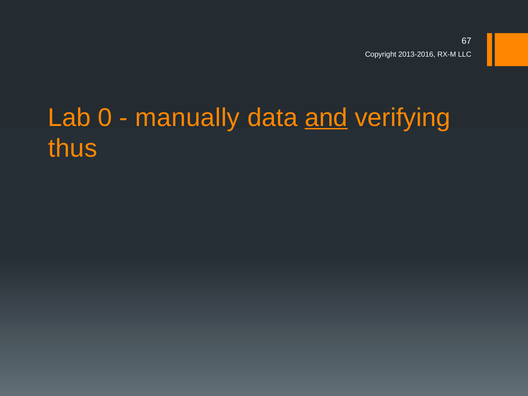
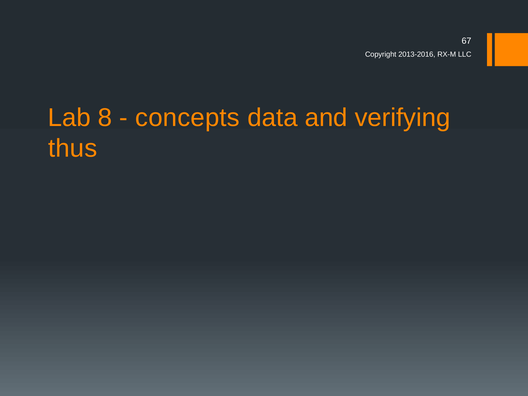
0: 0 -> 8 (105, 118)
manually: manually -> concepts (188, 118)
and underline: present -> none (326, 118)
